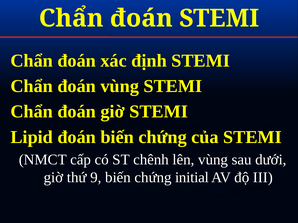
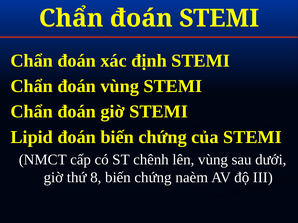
9: 9 -> 8 (96, 178)
initial: initial -> naèm (192, 178)
